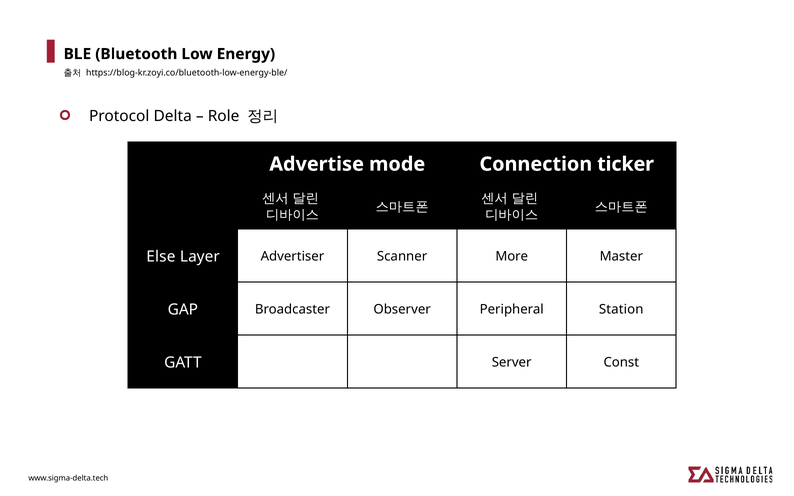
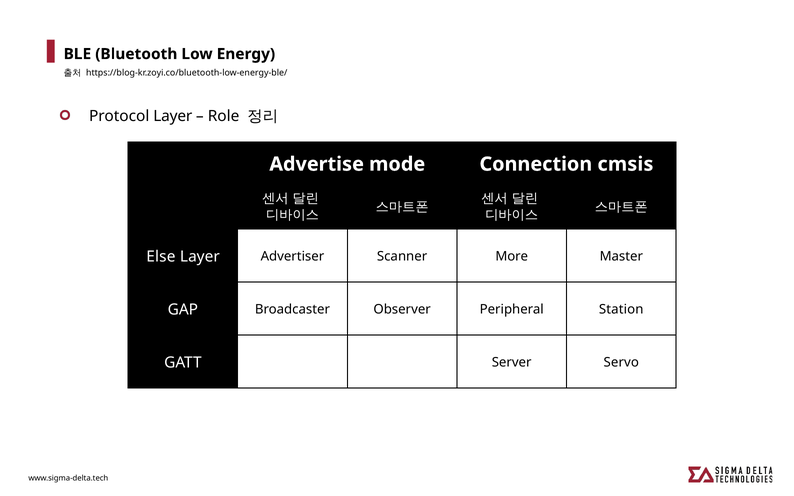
Protocol Delta: Delta -> Layer (173, 116)
ticker: ticker -> cmsis (625, 164)
Const: Const -> Servo (621, 363)
